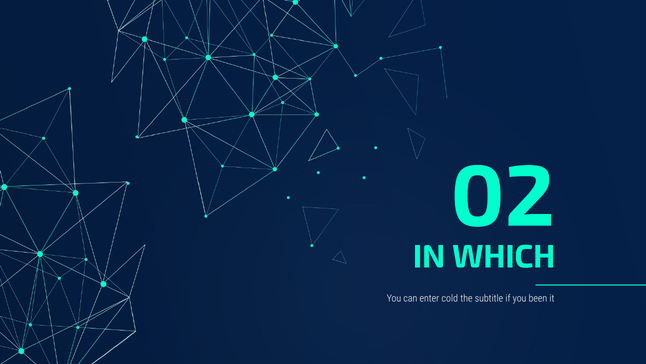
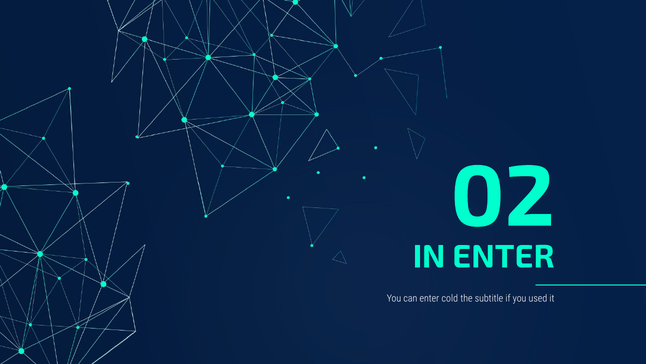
IN WHICH: WHICH -> ENTER (503, 256)
been: been -> used (538, 298)
